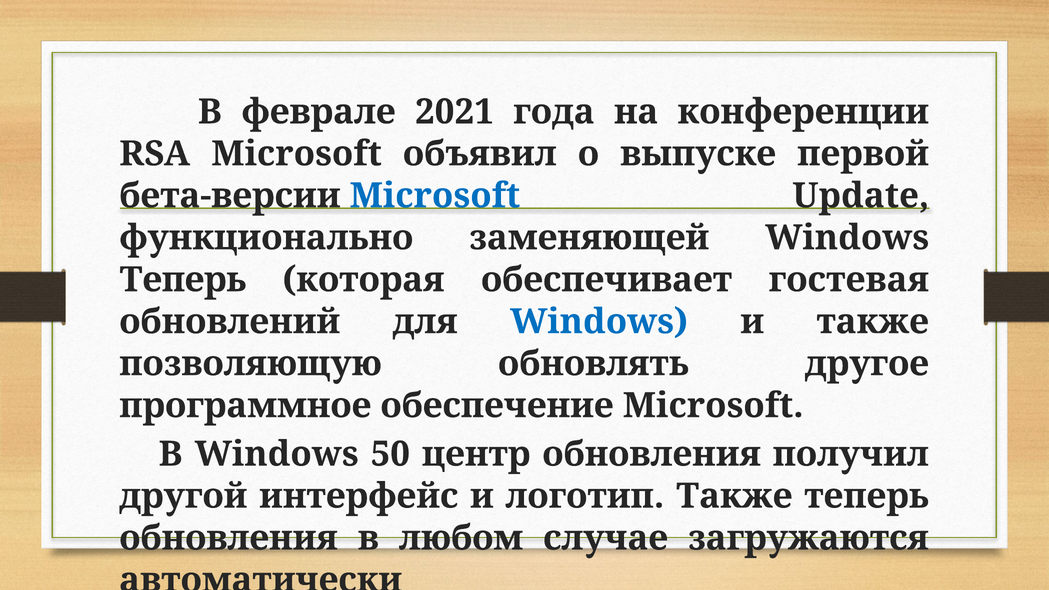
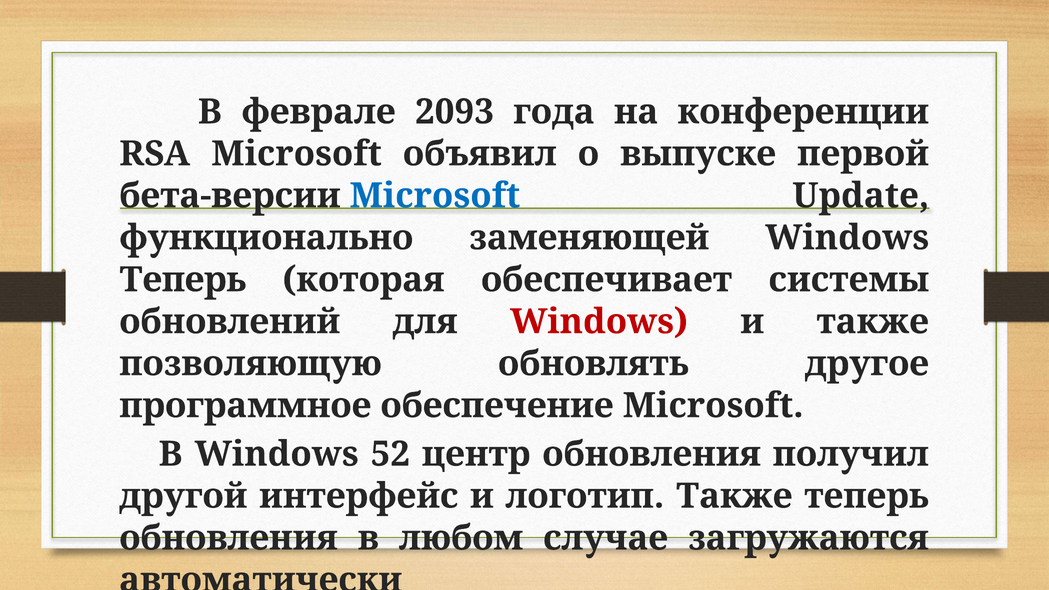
2021: 2021 -> 2093 (454, 112)
гостевая: гостевая -> системы (849, 280)
Windows colour: blue -> red (599, 322)
50: 50 -> 52 (390, 454)
